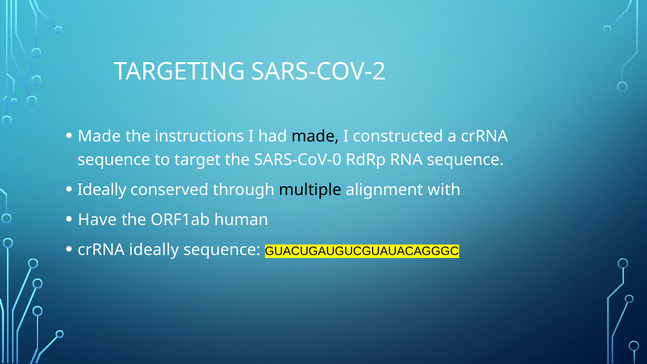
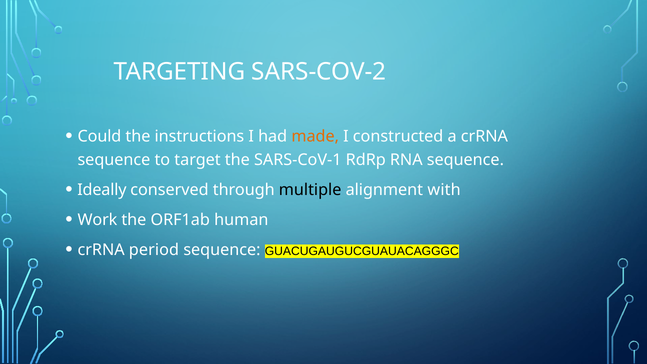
Made: Made -> Could (99, 137)
made colour: black -> orange (315, 137)
SARS-CoV-0: SARS-CoV-0 -> SARS-CoV-1 (298, 160)
Have: Have -> Work (97, 220)
crRNA ideally: ideally -> period (154, 250)
